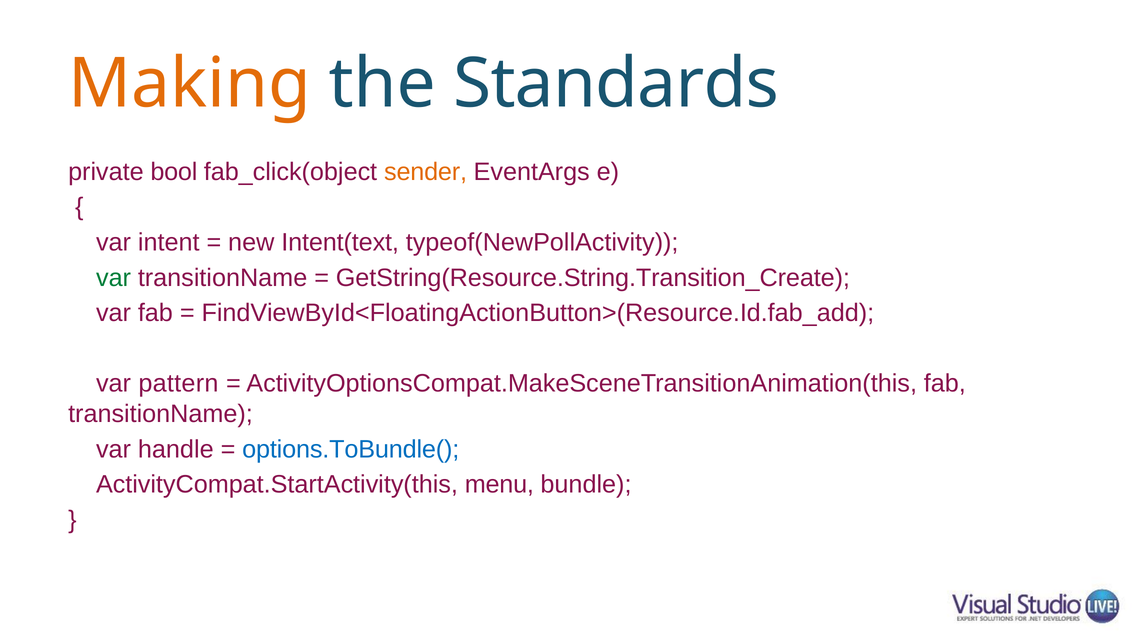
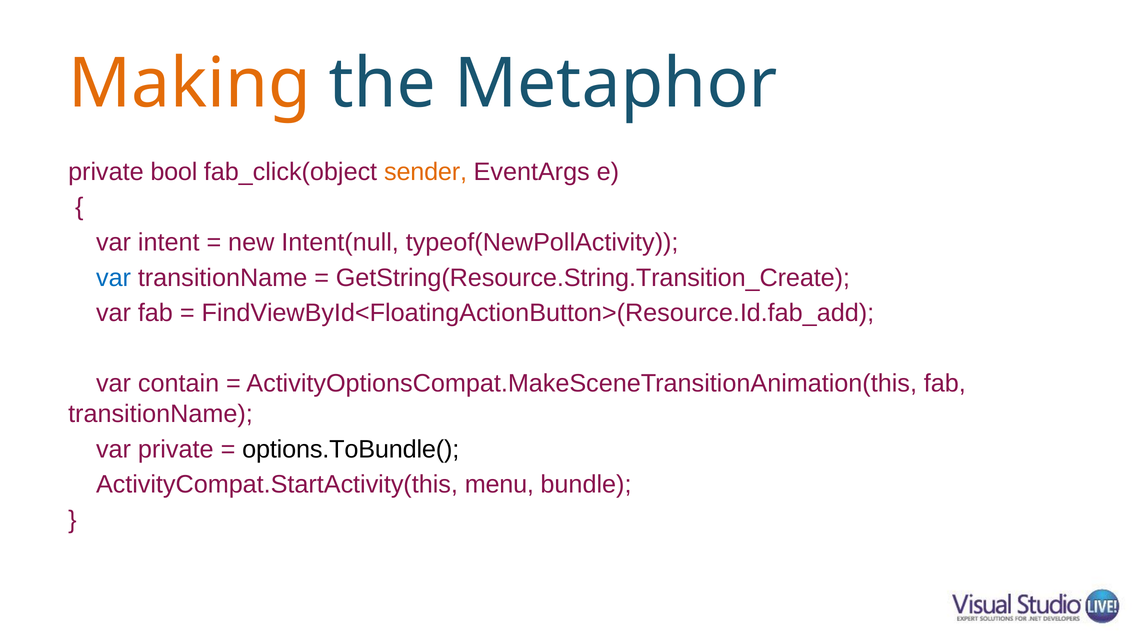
Standards: Standards -> Metaphor (616, 84)
Intent(text: Intent(text -> Intent(null (340, 243)
var colour: green -> blue (114, 278)
pattern: pattern -> contain (179, 384)
var handle: handle -> private (176, 450)
options.ToBundle( colour: blue -> black (351, 450)
